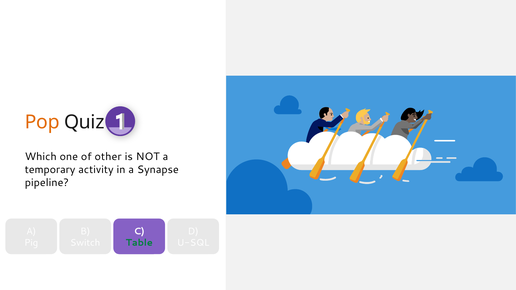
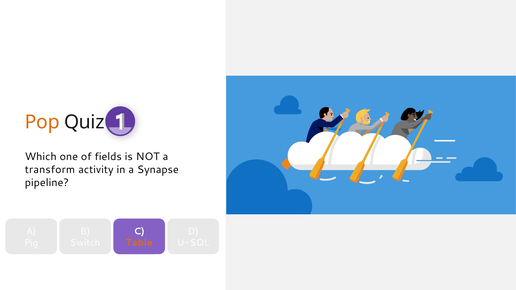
other: other -> fields (108, 157)
temporary: temporary -> transform (50, 170)
Table colour: green -> orange (139, 243)
